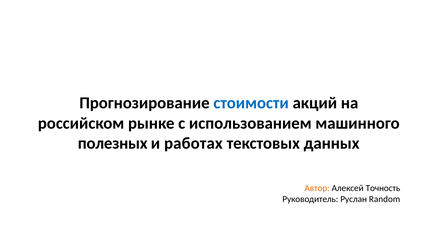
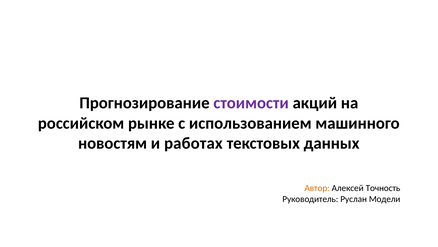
стоимости colour: blue -> purple (251, 103)
полезных: полезных -> новостям (113, 143)
Random: Random -> Модели (385, 198)
